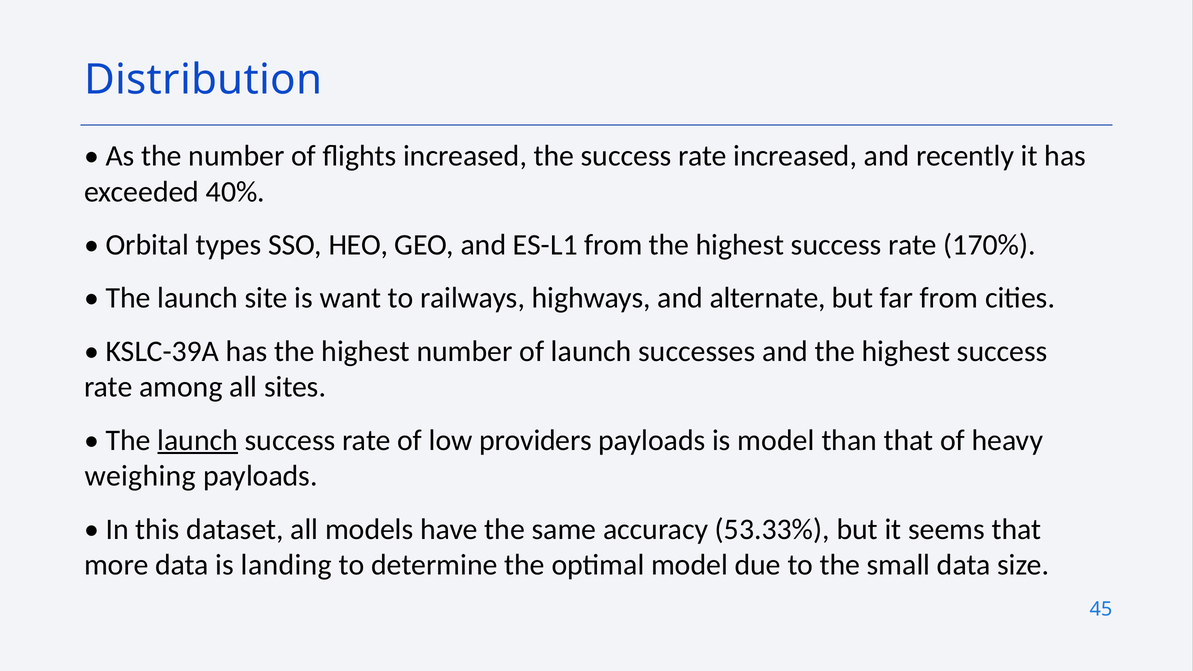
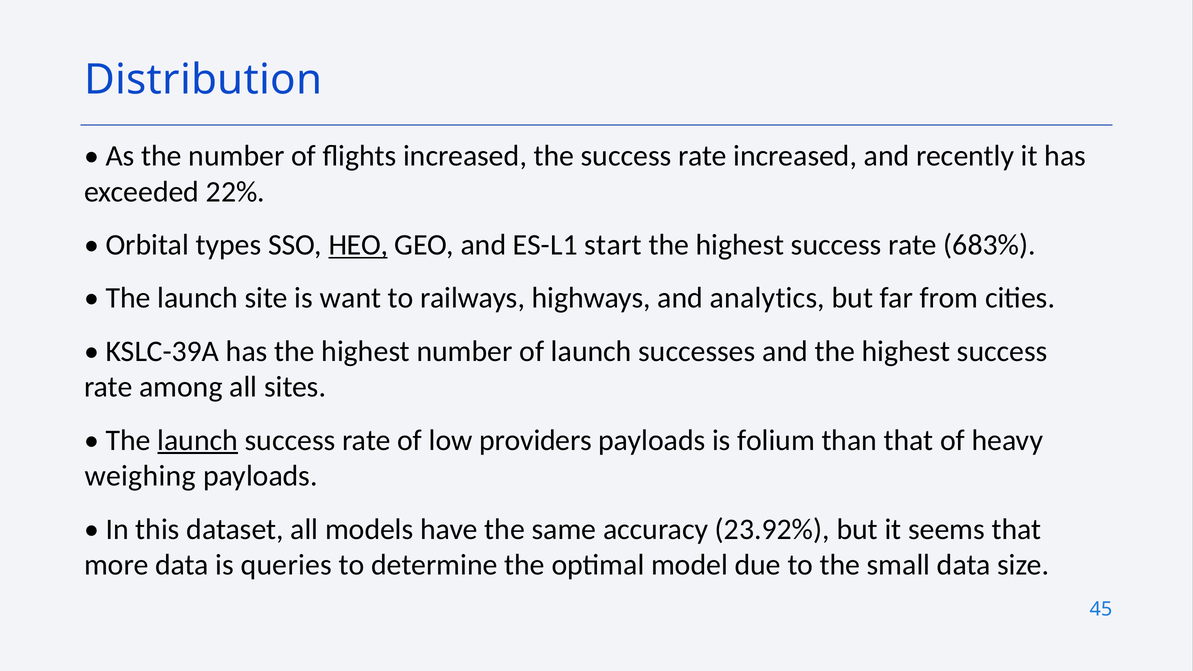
40%: 40% -> 22% (235, 192)
HEO underline: none -> present (358, 245)
ES-L1 from: from -> start (613, 245)
170%: 170% -> 683% (989, 245)
alternate: alternate -> analytics (767, 298)
is model: model -> folium (776, 440)
53.33%: 53.33% -> 23.92% (772, 529)
landing: landing -> queries (286, 565)
